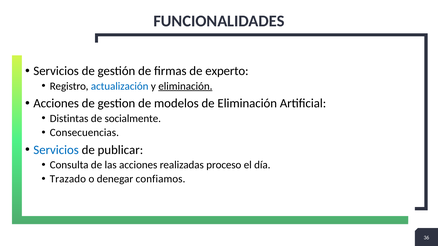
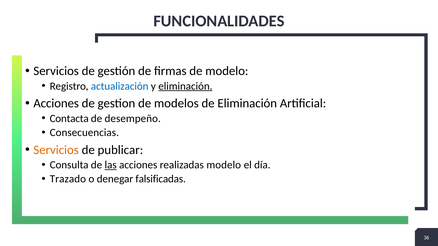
de experto: experto -> modelo (227, 71)
Distintas: Distintas -> Contacta (69, 119)
socialmente: socialmente -> desempeño (133, 119)
Servicios colour: blue -> orange (56, 150)
las underline: none -> present (111, 165)
realizadas proceso: proceso -> modelo (224, 165)
confiamos: confiamos -> falsificadas (161, 179)
